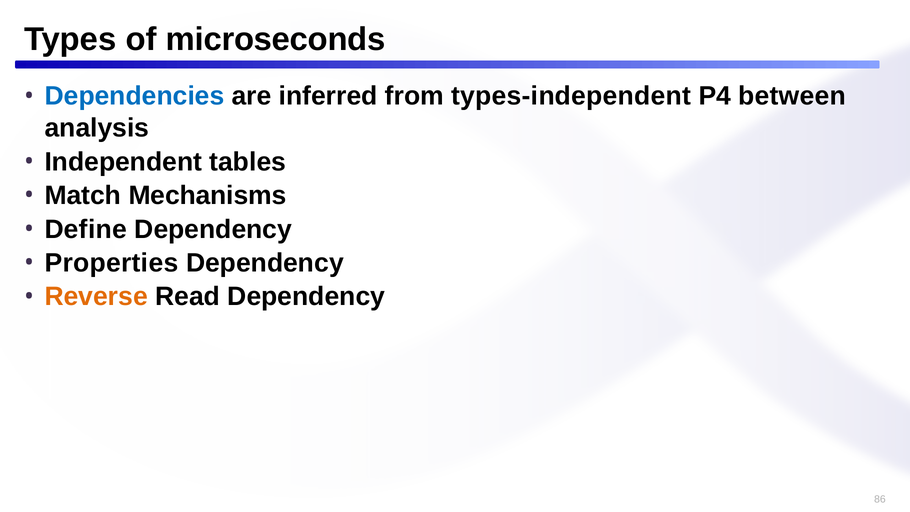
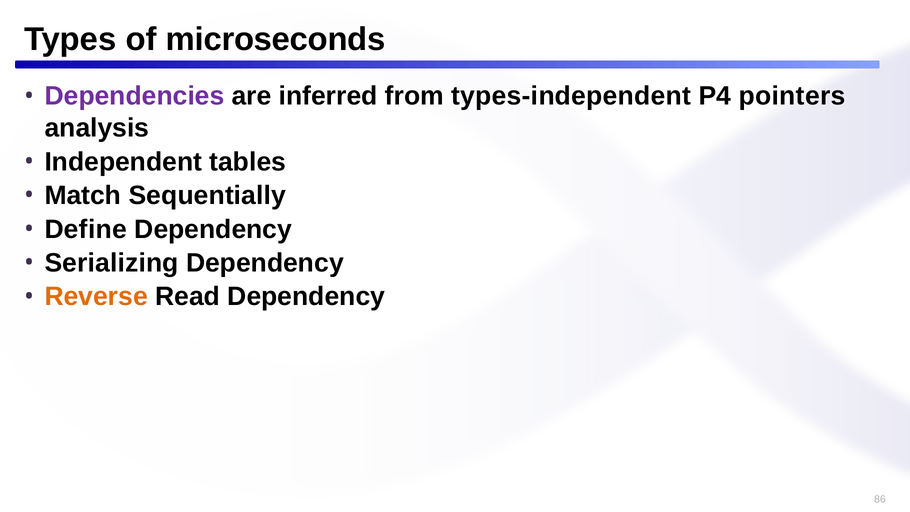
Dependencies colour: blue -> purple (134, 96)
between: between -> pointers (792, 96)
Mechanisms: Mechanisms -> Sequentially (207, 195)
Properties: Properties -> Serializing (112, 263)
